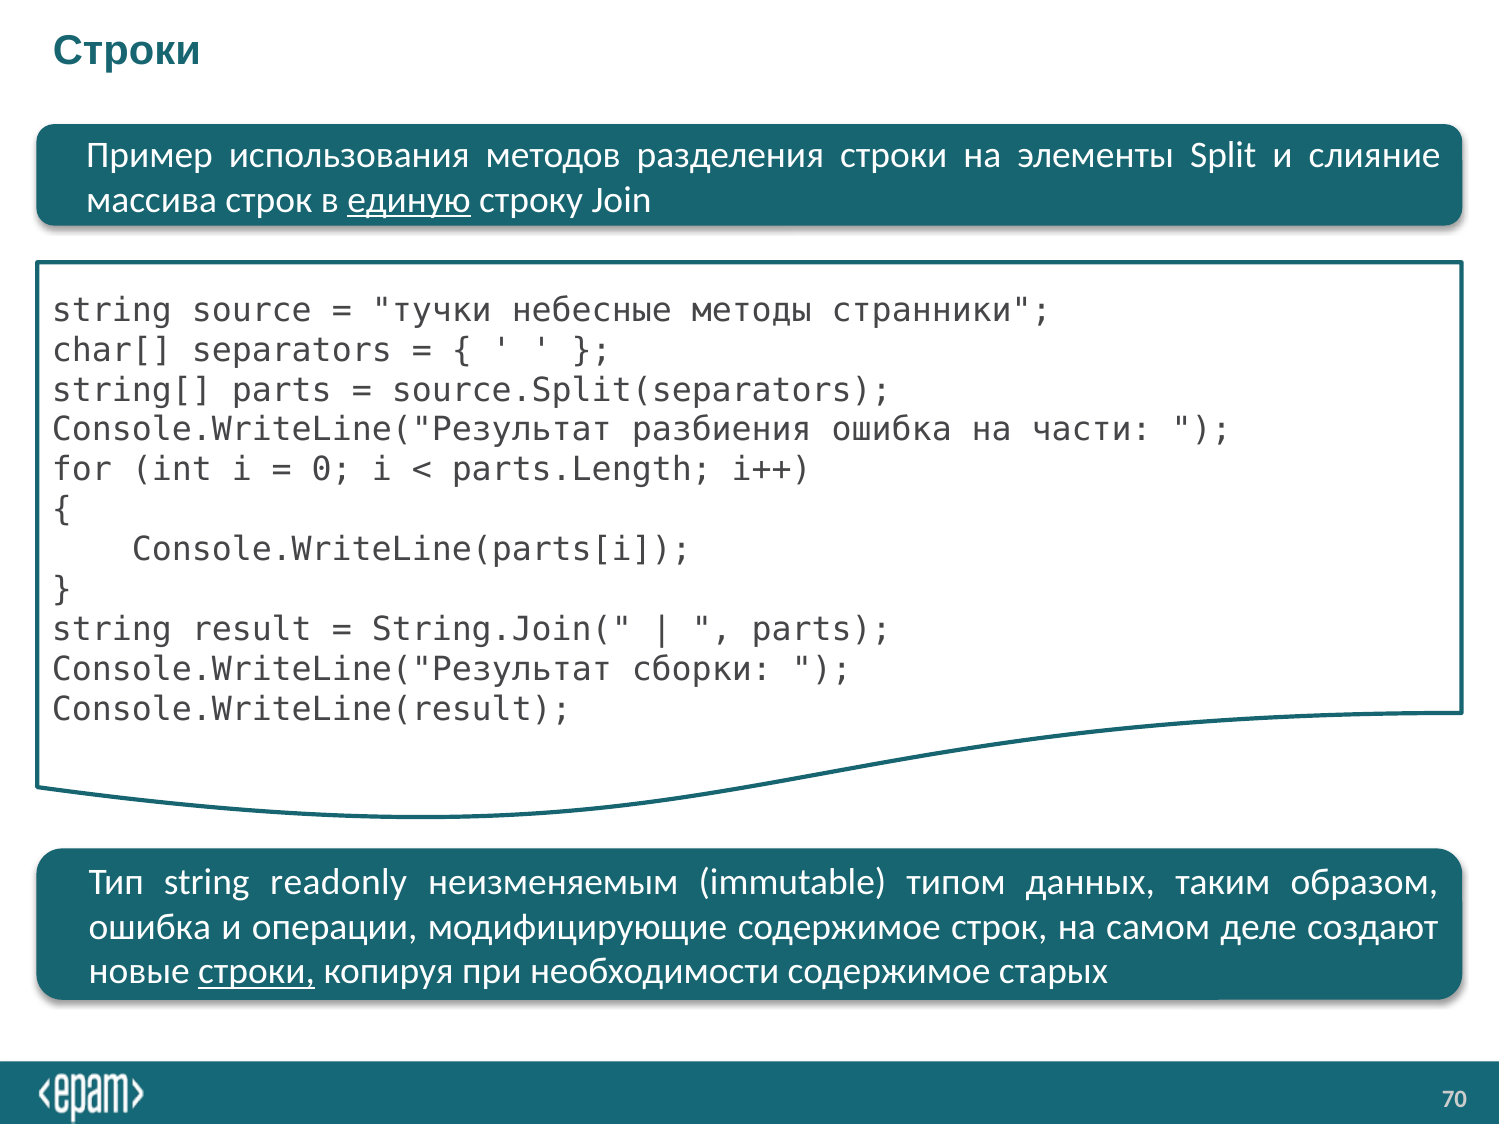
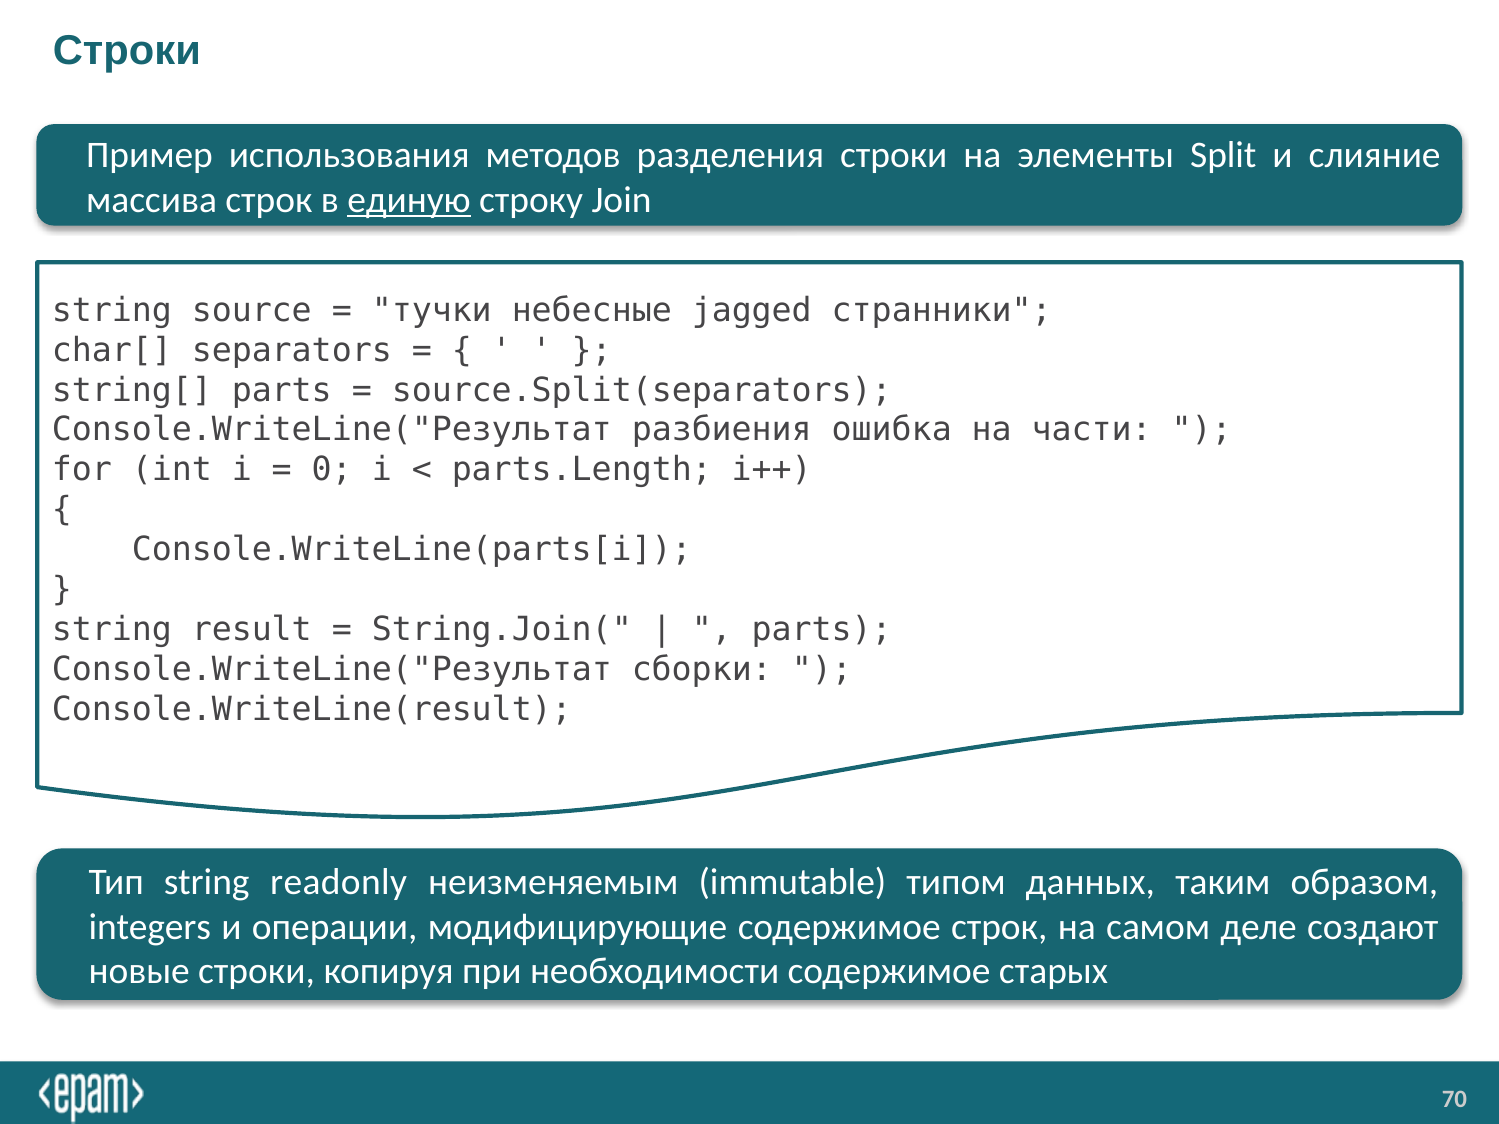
методы: методы -> jagged (752, 310)
ошибка: ошибка -> integers (150, 927)
строки underline: present -> none (257, 972)
